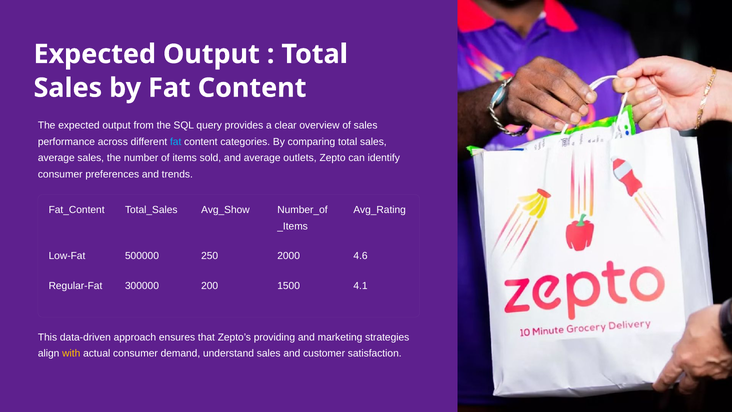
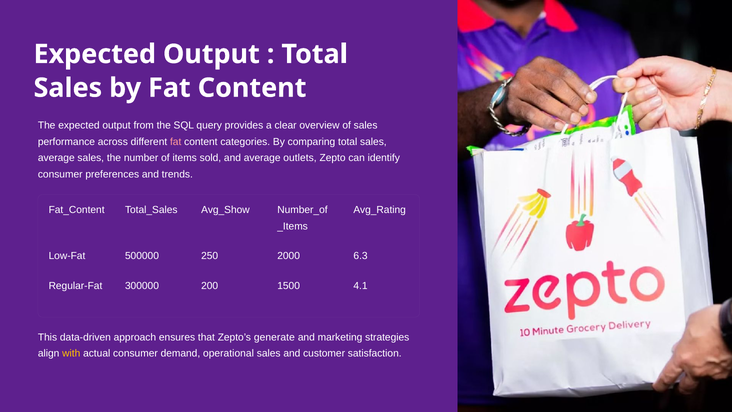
fat colour: light blue -> pink (176, 142)
4.6: 4.6 -> 6.3 (361, 256)
providing: providing -> generate (274, 337)
understand: understand -> operational (228, 353)
